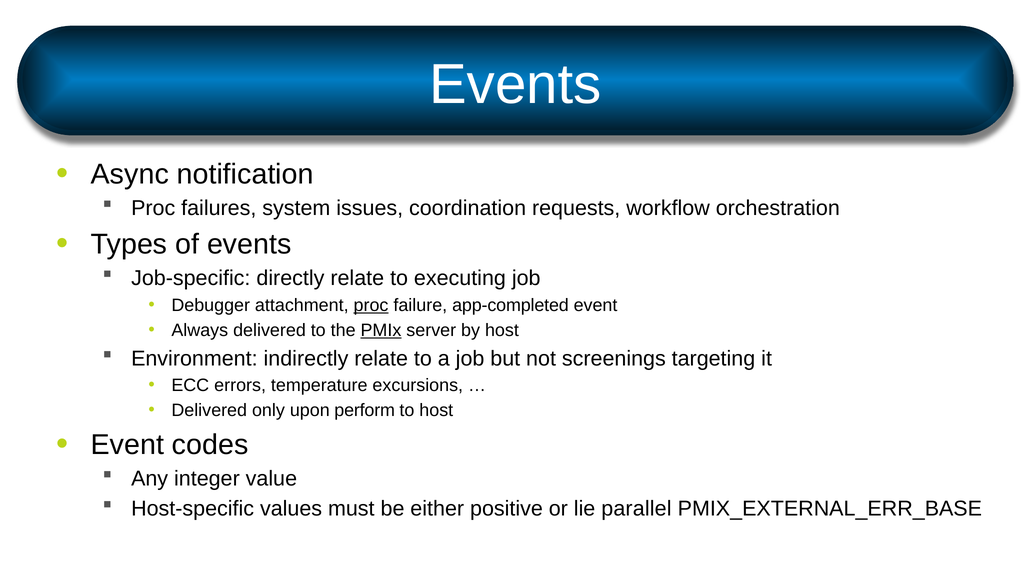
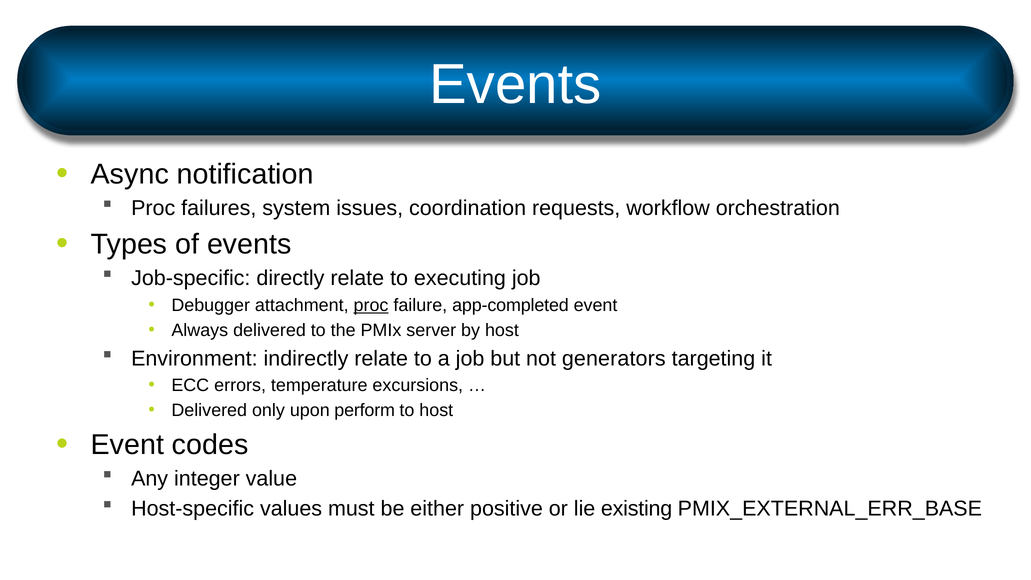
PMIx underline: present -> none (381, 330)
screenings: screenings -> generators (614, 358)
parallel: parallel -> existing (637, 509)
